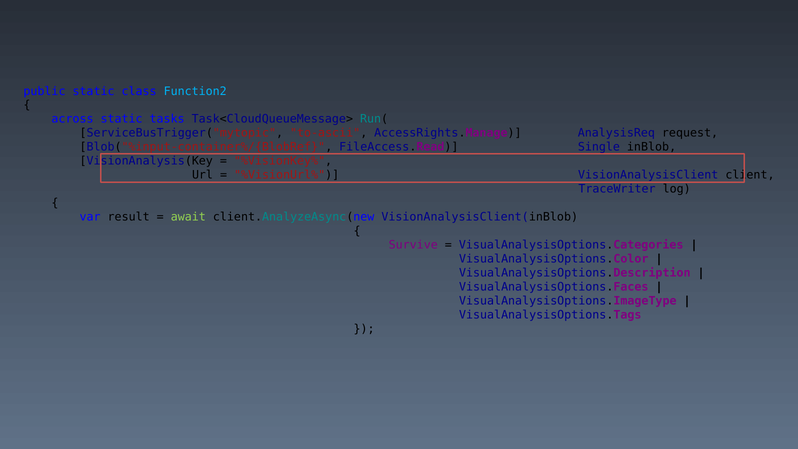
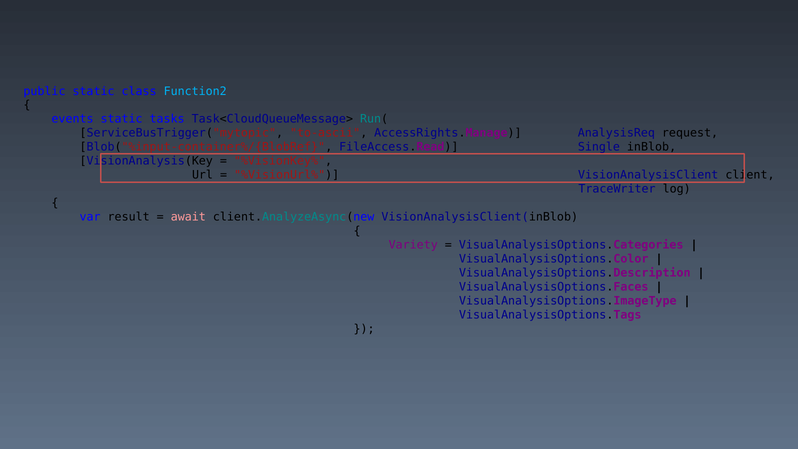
across: across -> events (73, 119)
await colour: light green -> pink (188, 217)
Survive: Survive -> Variety (413, 245)
